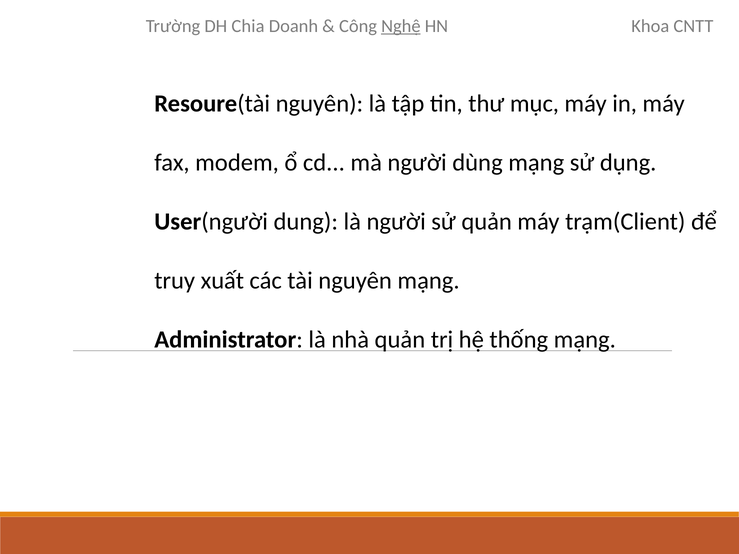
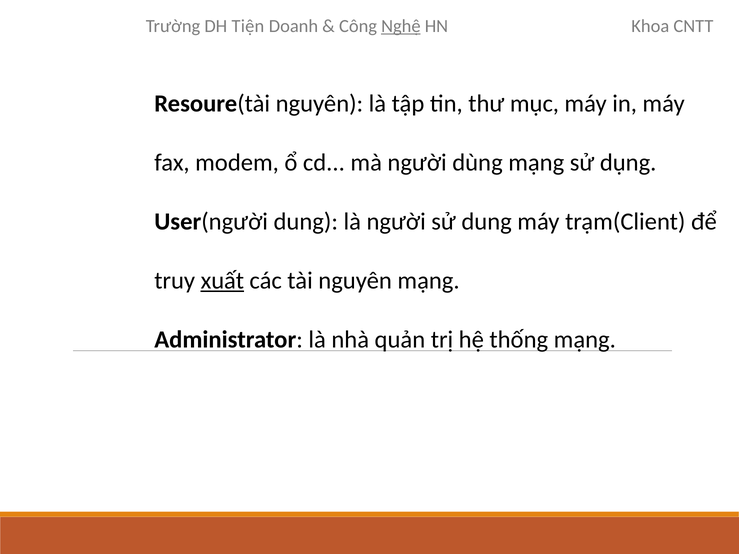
Chia: Chia -> Tiện (248, 26)
sử quản: quản -> dung (487, 222)
xuất underline: none -> present (222, 281)
